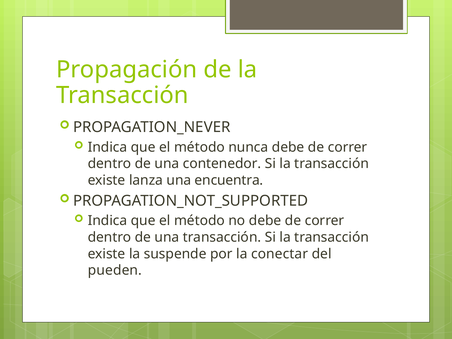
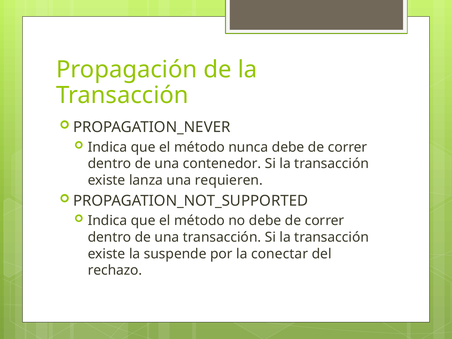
encuentra: encuentra -> requieren (229, 180)
pueden: pueden -> rechazo (115, 270)
